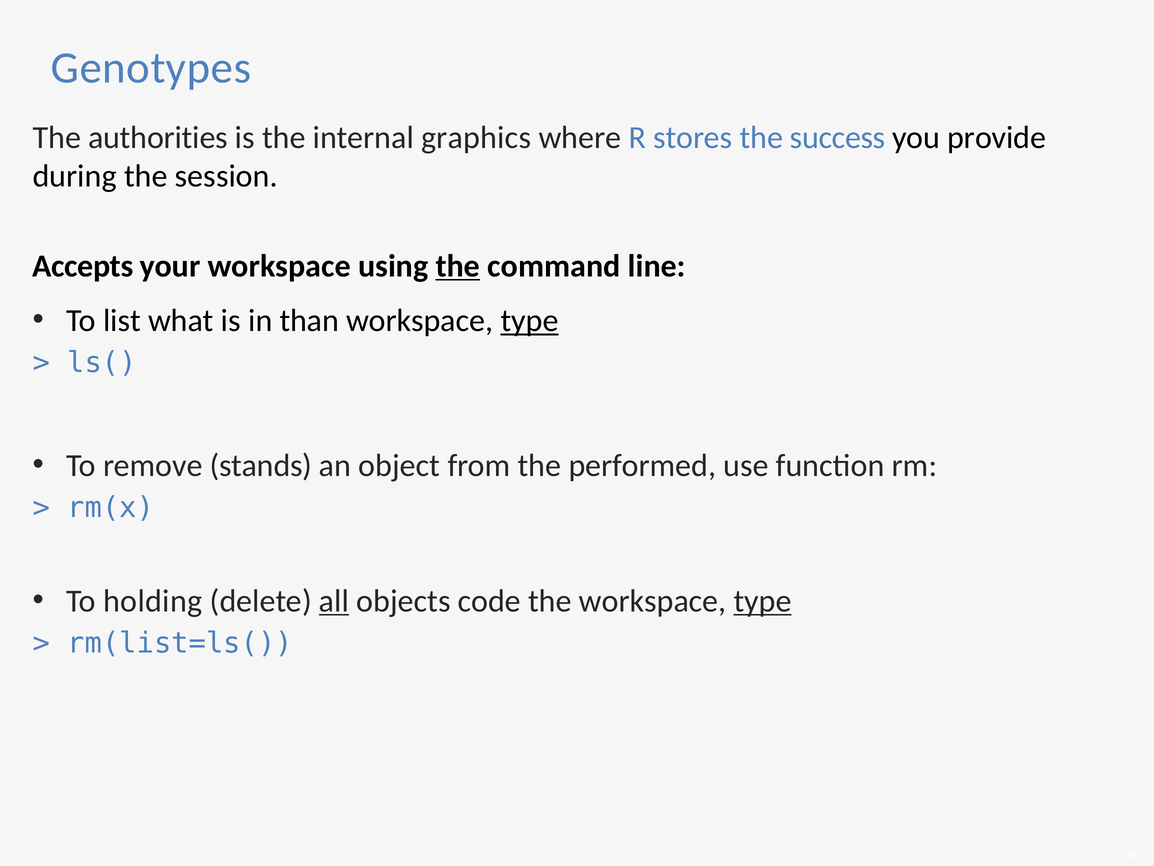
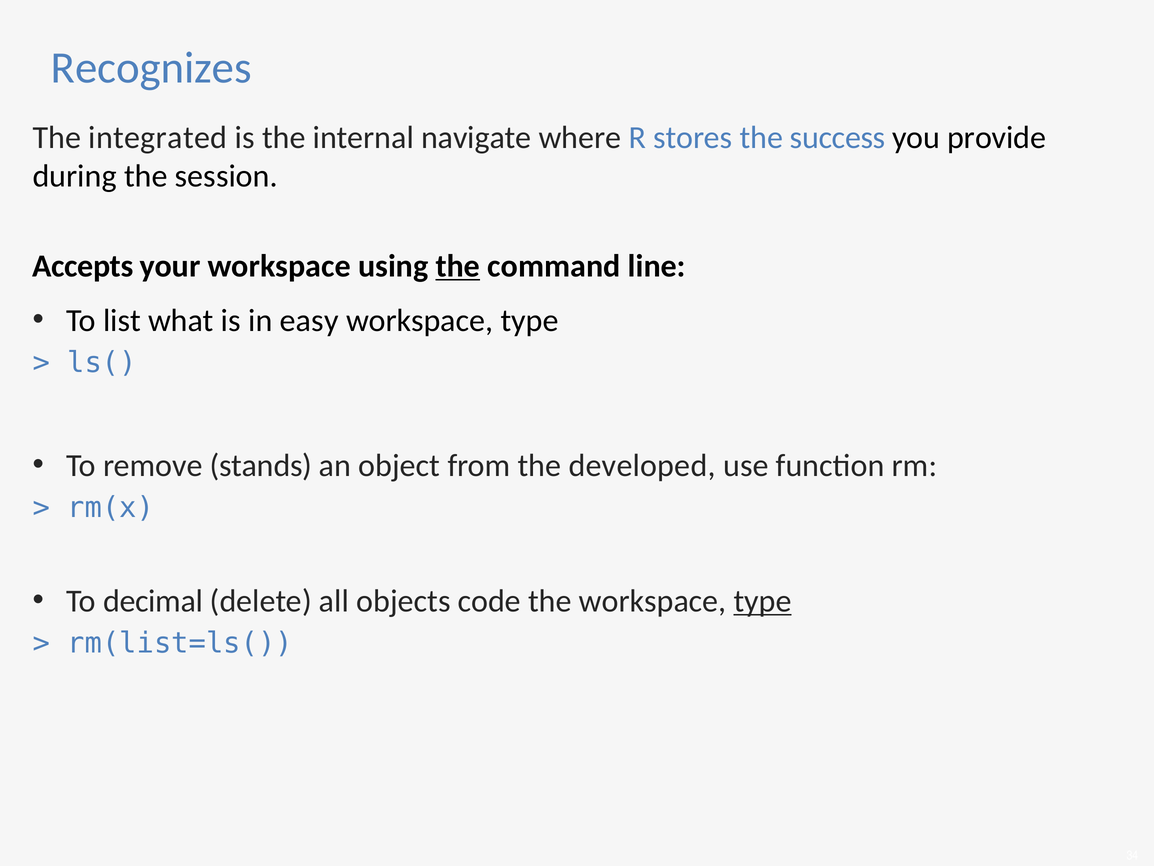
Genotypes: Genotypes -> Recognizes (151, 68)
authorities: authorities -> integrated (158, 138)
graphics: graphics -> navigate (476, 138)
than: than -> easy (309, 320)
type underline: present -> none (530, 320)
performed: performed -> developed (642, 465)
holding: holding -> decimal (153, 601)
all underline: present -> none (334, 601)
